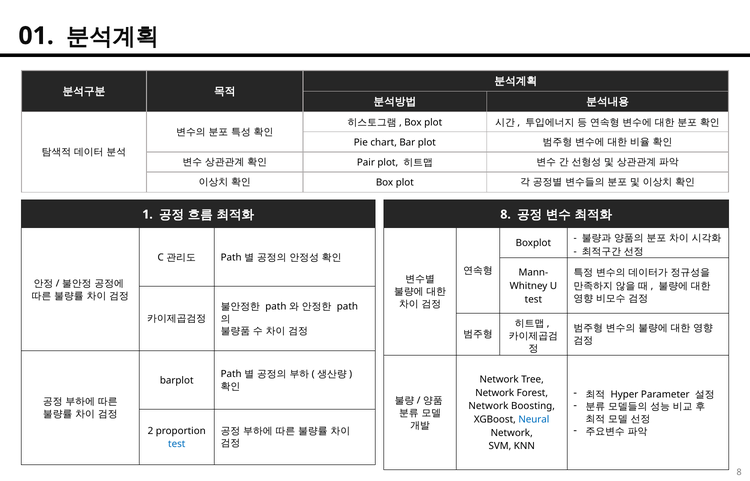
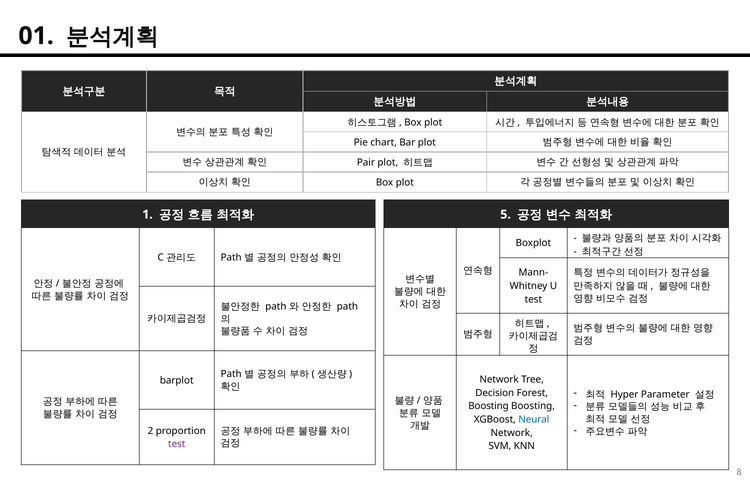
8: 8 -> 5 (506, 215)
Network: Network -> Decision (495, 393)
Network: Network -> Boosting (489, 406)
test colour: blue -> purple (177, 444)
